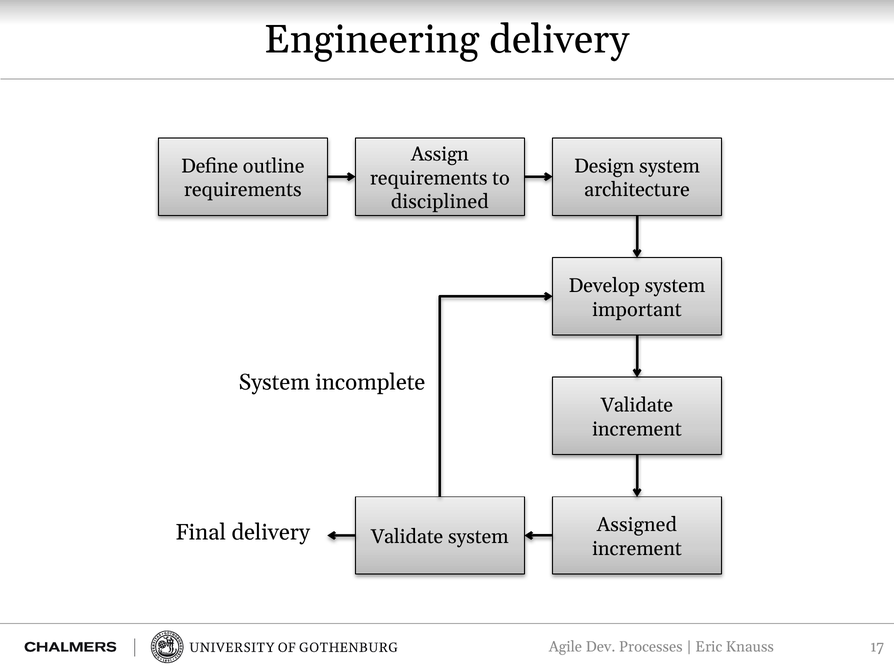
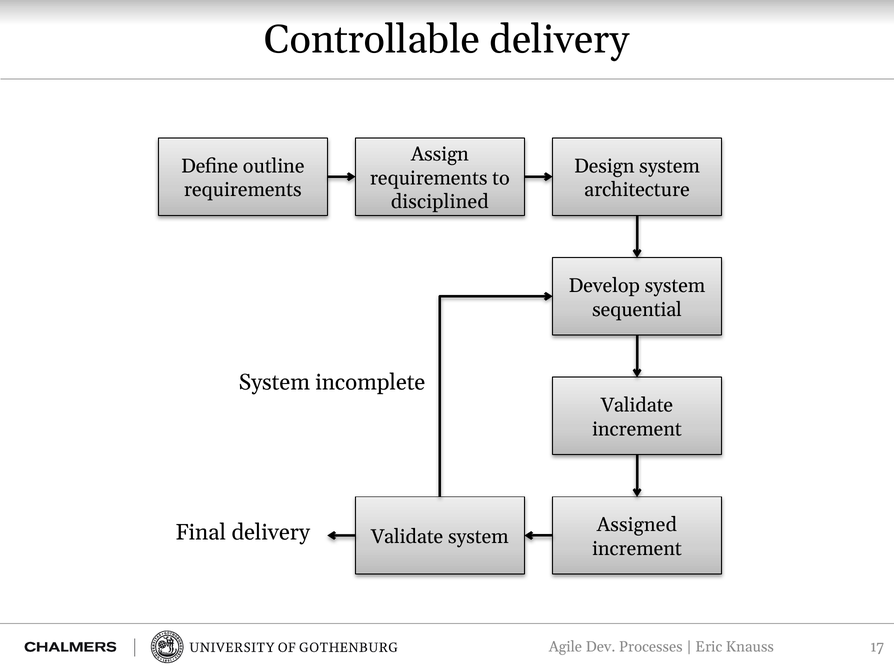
Engineering: Engineering -> Controllable (372, 40)
important: important -> sequential (637, 310)
